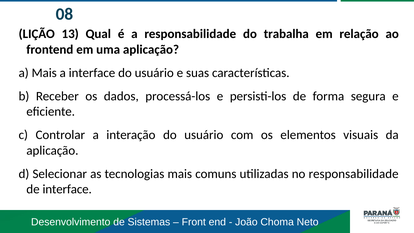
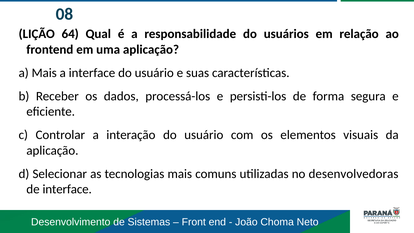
13: 13 -> 64 (70, 34)
trabalha: trabalha -> usuários (286, 34)
no responsabilidade: responsabilidade -> desenvolvedoras (354, 174)
